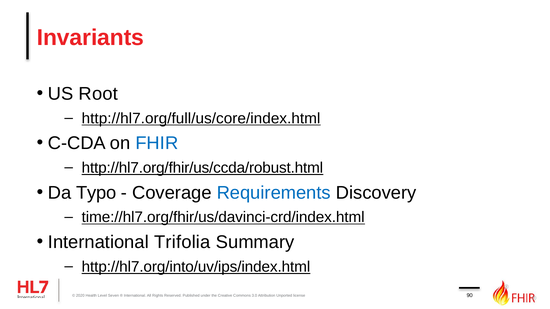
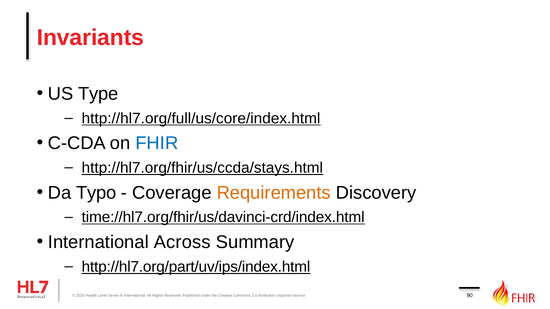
Root: Root -> Type (98, 94)
http://hl7.org/fhir/us/ccda/robust.html: http://hl7.org/fhir/us/ccda/robust.html -> http://hl7.org/fhir/us/ccda/stays.html (202, 168)
Requirements colour: blue -> orange (274, 193)
Trifolia: Trifolia -> Across (182, 242)
http://hl7.org/into/uv/ips/index.html: http://hl7.org/into/uv/ips/index.html -> http://hl7.org/part/uv/ips/index.html (196, 267)
